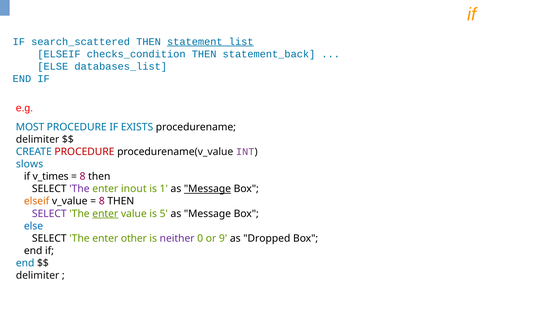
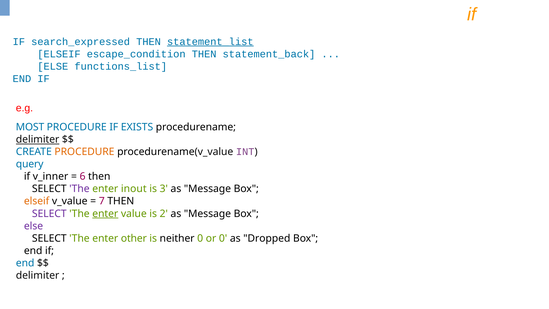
search_scattered: search_scattered -> search_expressed (81, 42)
checks_condition: checks_condition -> escape_condition (136, 54)
databases_list: databases_list -> functions_list (121, 66)
delimiter underline: none -> present (38, 139)
PROCEDURE colour: red -> orange (84, 152)
slows: slows -> query (30, 164)
v_times: v_times -> v_inner (51, 176)
8: 8 -> 6 (83, 176)
1: 1 -> 3 (164, 189)
Message underline: present -> none (207, 189)
8: 8 -> 7 (102, 201)
5: 5 -> 2 (164, 213)
else colour: blue -> purple (34, 226)
neither colour: purple -> black (177, 238)
or 9: 9 -> 0 (223, 238)
